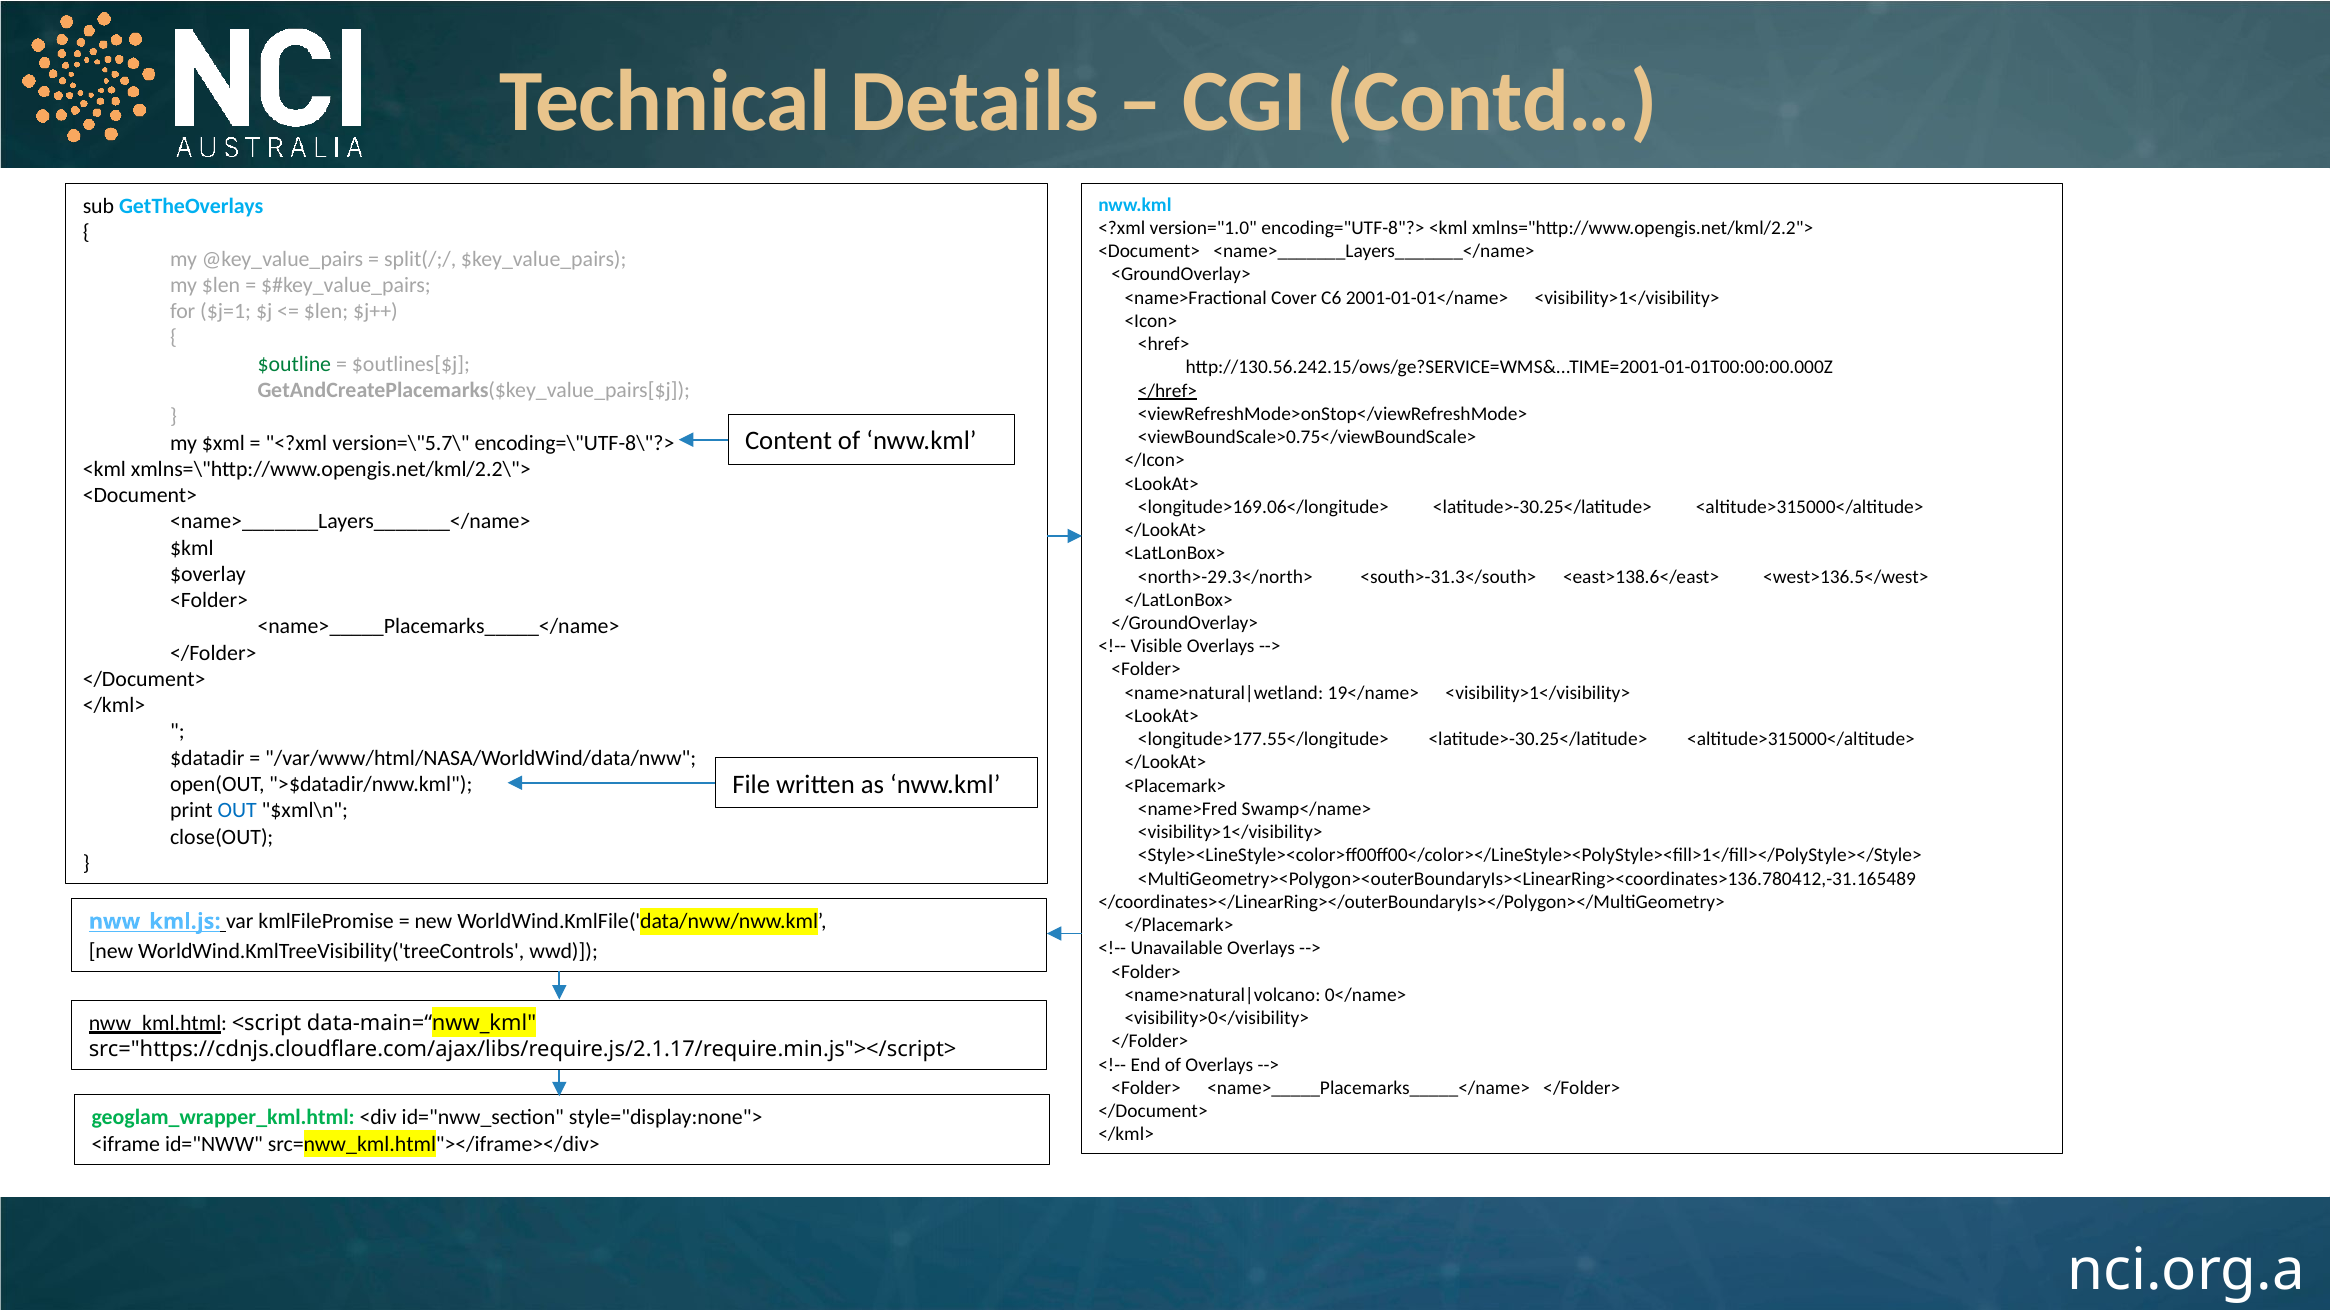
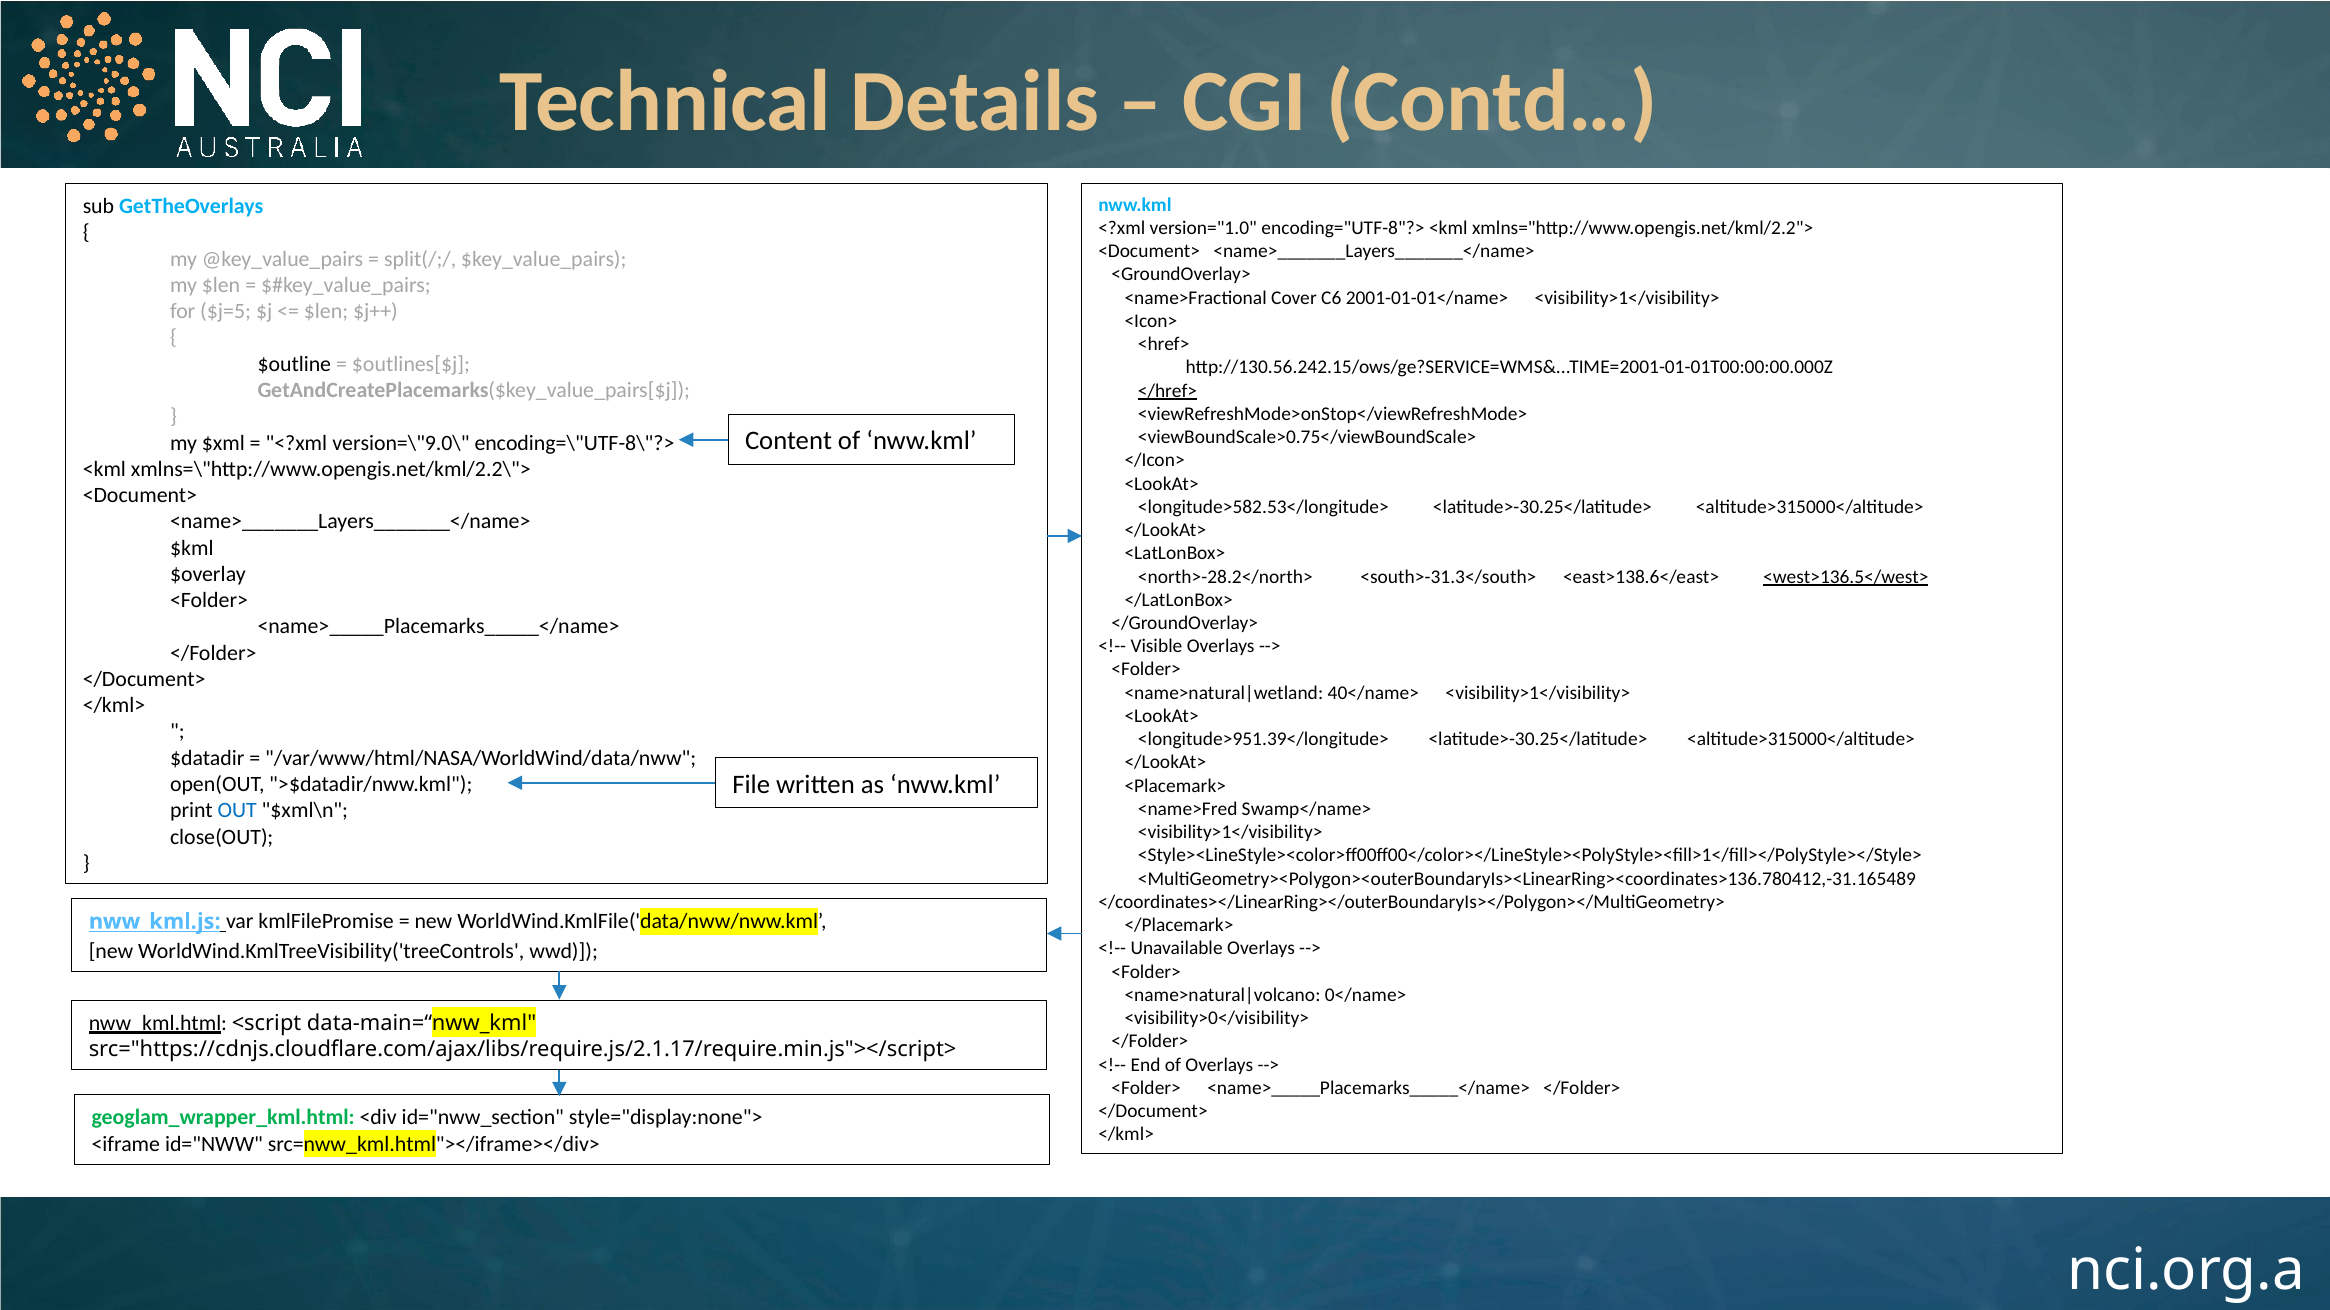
$j=1: $j=1 -> $j=5 (226, 312)
$outline colour: green -> black (294, 364)
version=\"5.7\: version=\"5.7\ -> version=\"9.0\ (401, 443)
<longitude>169.06</longitude>: <longitude>169.06</longitude> -> <longitude>582.53</longitude> (1263, 507)
<north>-29.3</north>: <north>-29.3</north> -> <north>-28.2</north> (1225, 577)
<west>136.5</west> underline: none -> present (1846, 577)
19</name>: 19</name> -> 40</name> (1373, 693)
<longitude>177.55</longitude>: <longitude>177.55</longitude> -> <longitude>951.39</longitude> (1263, 740)
